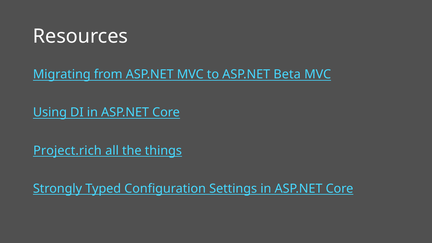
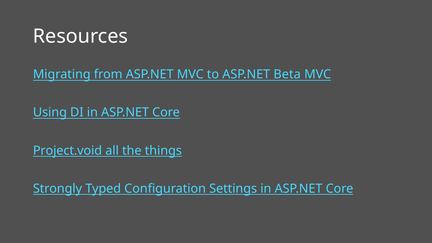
Project.rich: Project.rich -> Project.void (68, 151)
